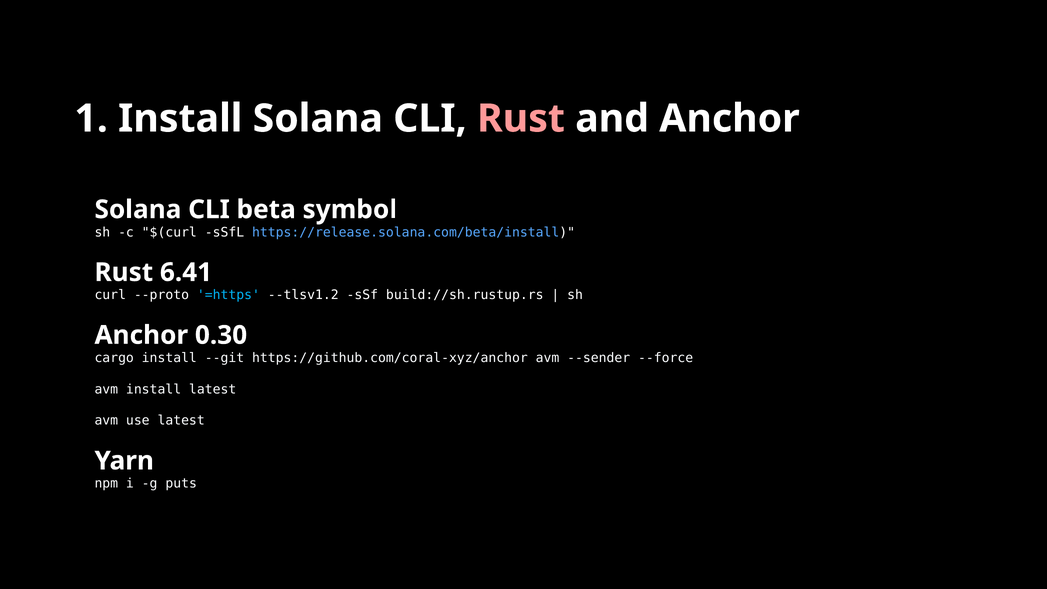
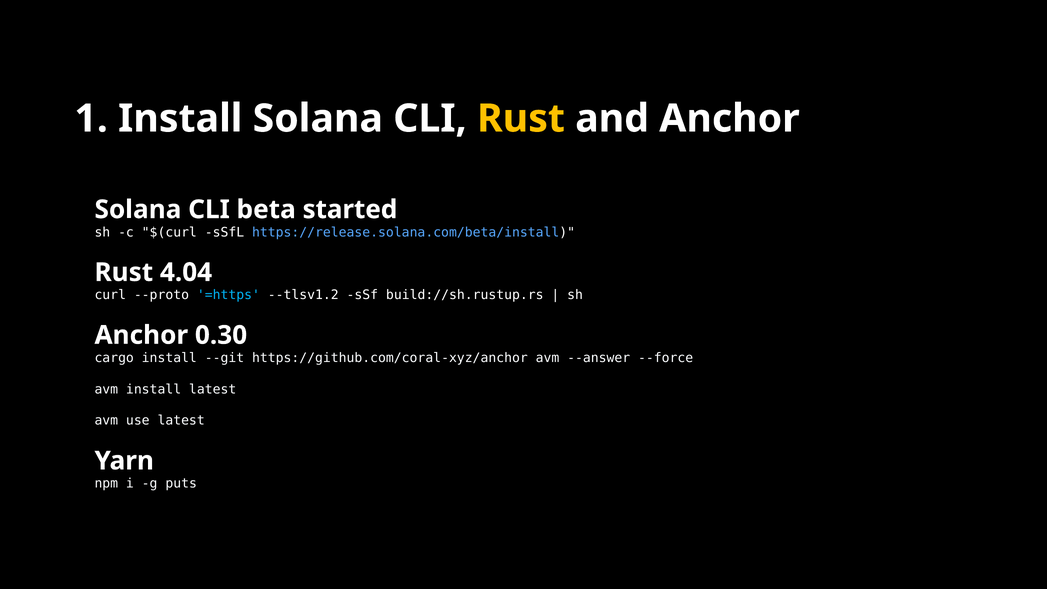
Rust colour: pink -> yellow (521, 119)
symbol: symbol -> started (350, 210)
6.41: 6.41 -> 4.04 (186, 272)
--sender: --sender -> --answer (599, 358)
